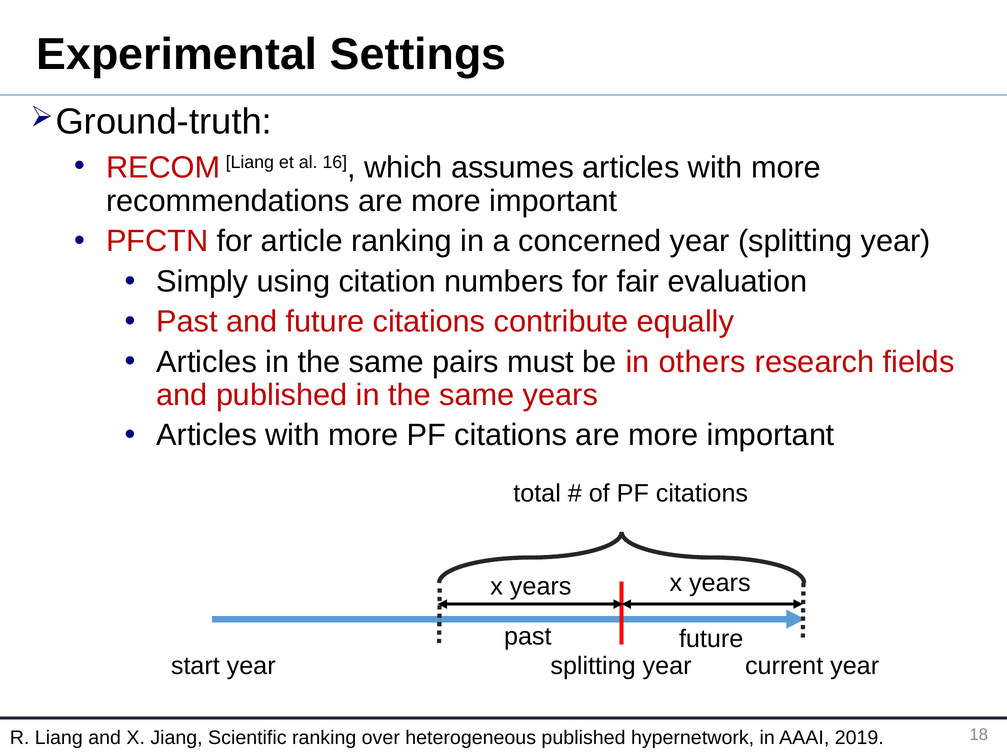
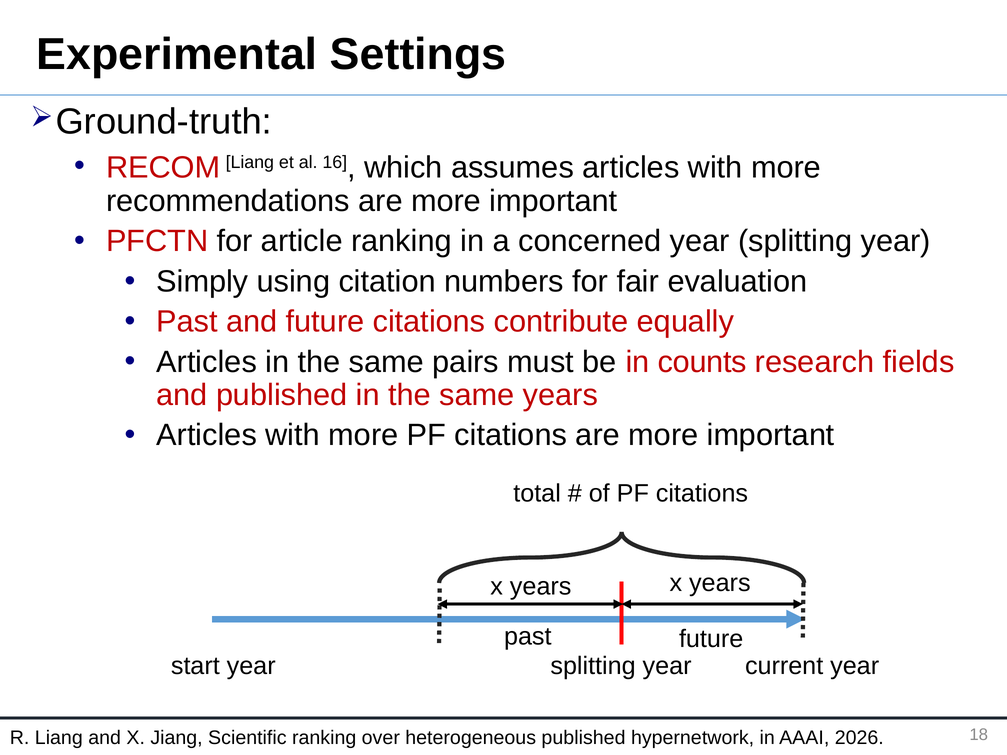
others: others -> counts (702, 362)
2019: 2019 -> 2026 (859, 738)
